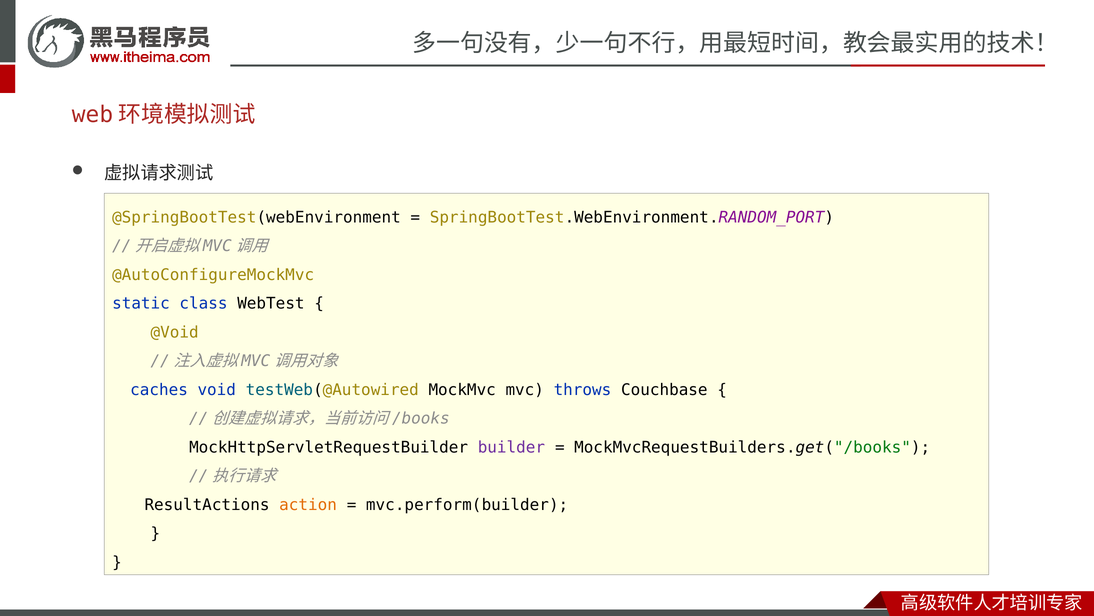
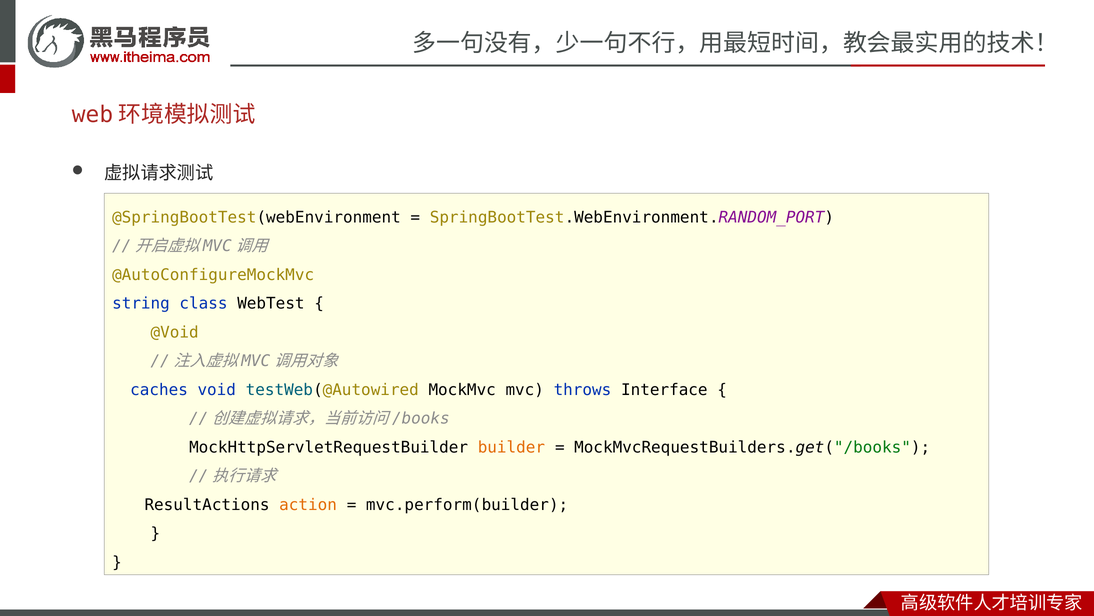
static: static -> string (141, 303)
Couchbase: Couchbase -> Interface (664, 390)
builder colour: purple -> orange (511, 447)
